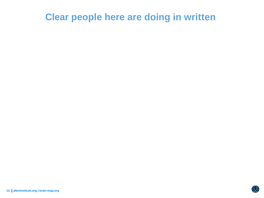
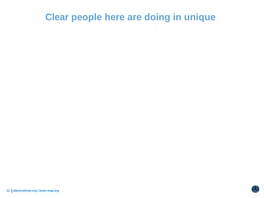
written: written -> unique (200, 17)
